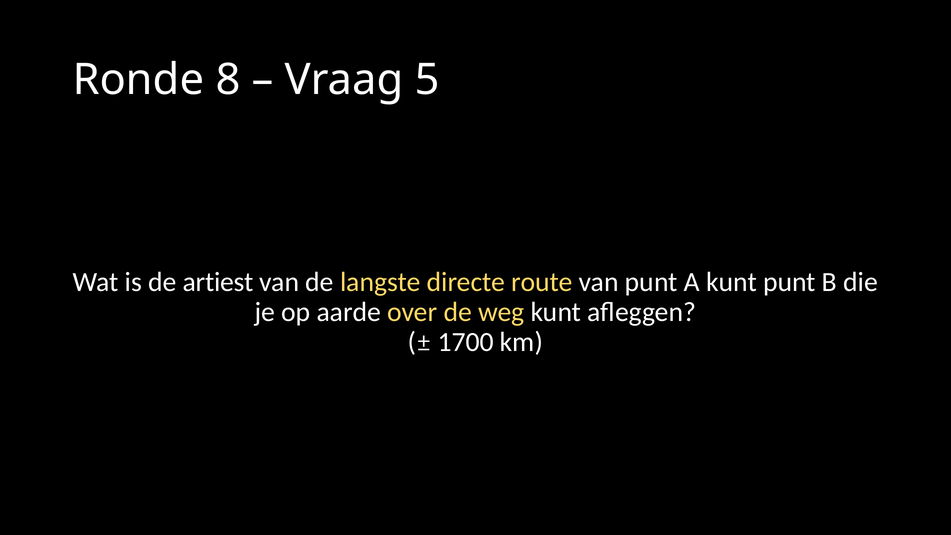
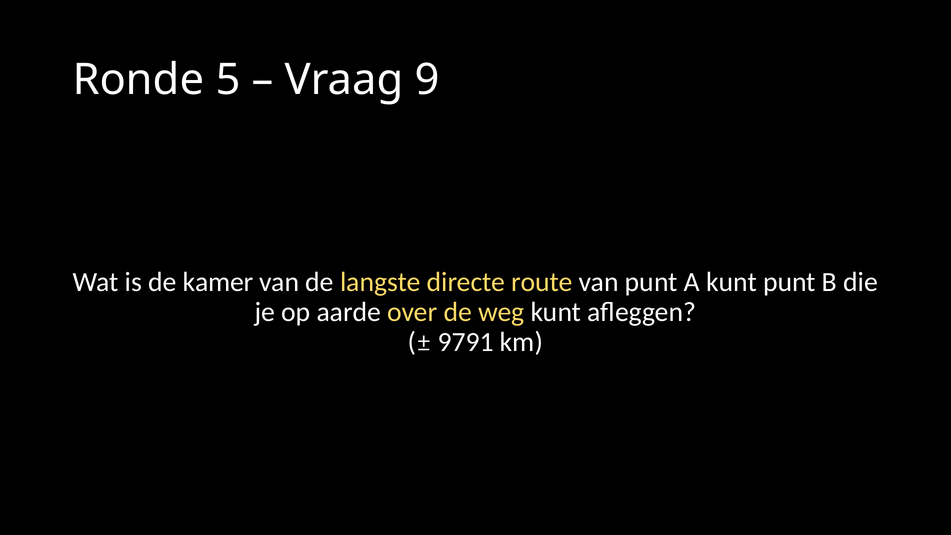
8: 8 -> 5 (228, 80)
5: 5 -> 9 (427, 80)
artiest: artiest -> kamer (218, 282)
1700: 1700 -> 9791 (466, 342)
